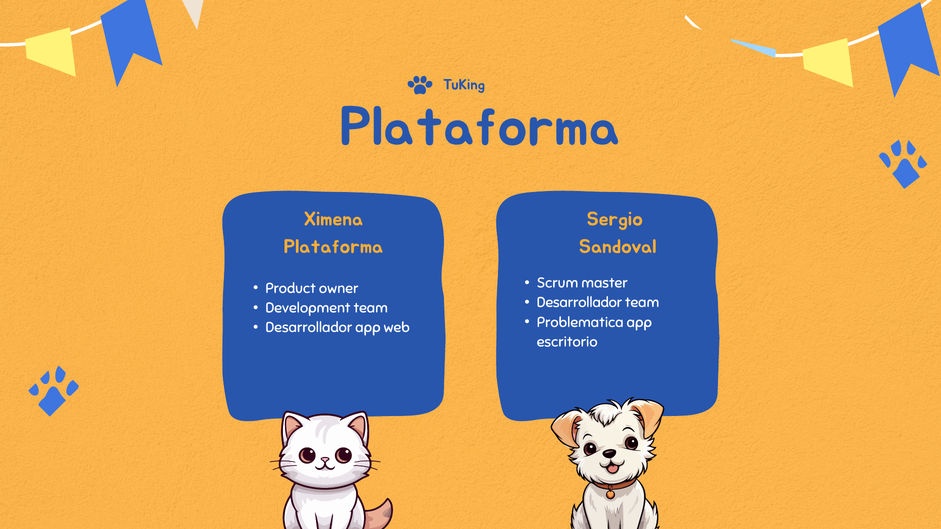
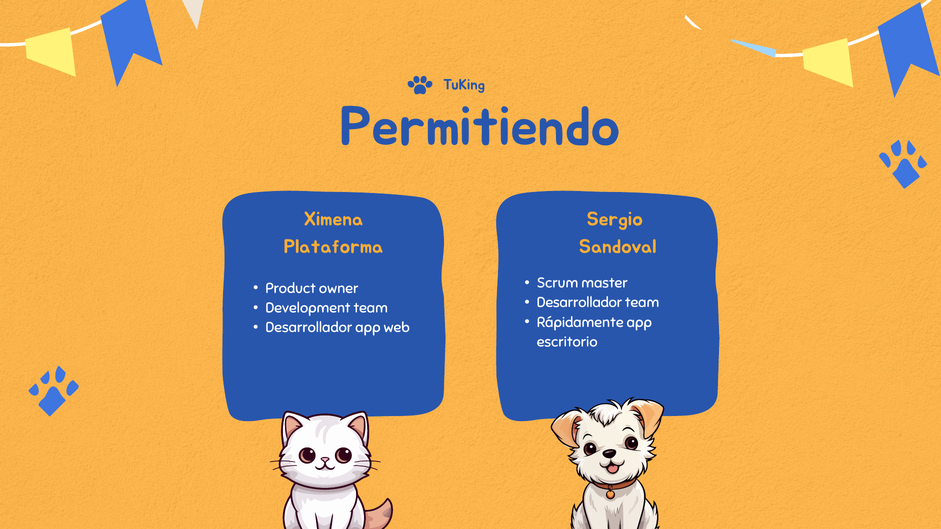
Plataforma: Plataforma -> Permitiendo (480, 127)
Problematica: Problematica -> Rápidamente (580, 322)
